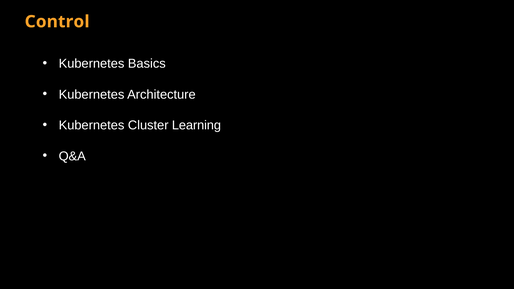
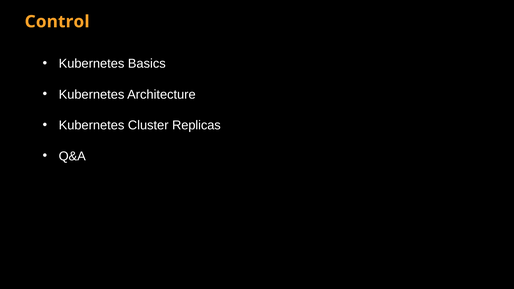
Learning: Learning -> Replicas (196, 125)
